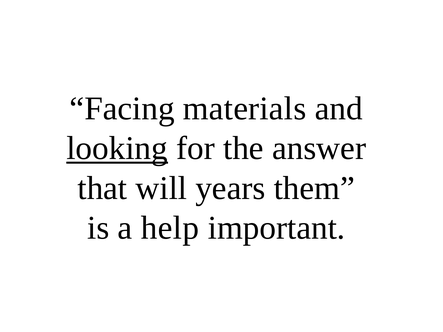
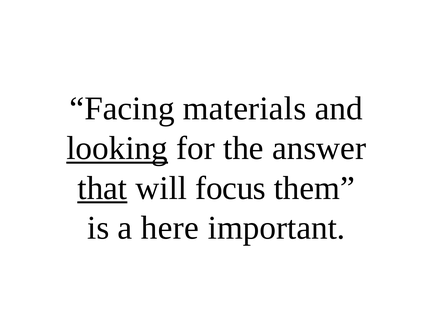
that underline: none -> present (102, 188)
years: years -> focus (231, 188)
help: help -> here (170, 228)
